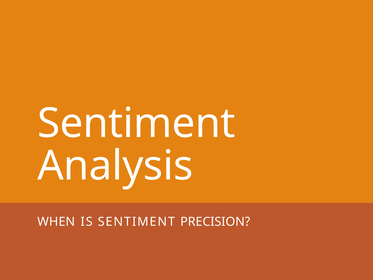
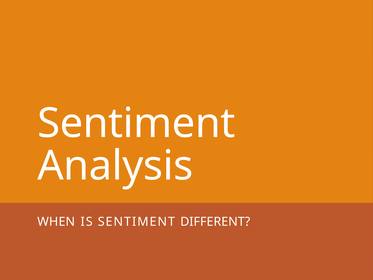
PRECISION: PRECISION -> DIFFERENT (215, 222)
